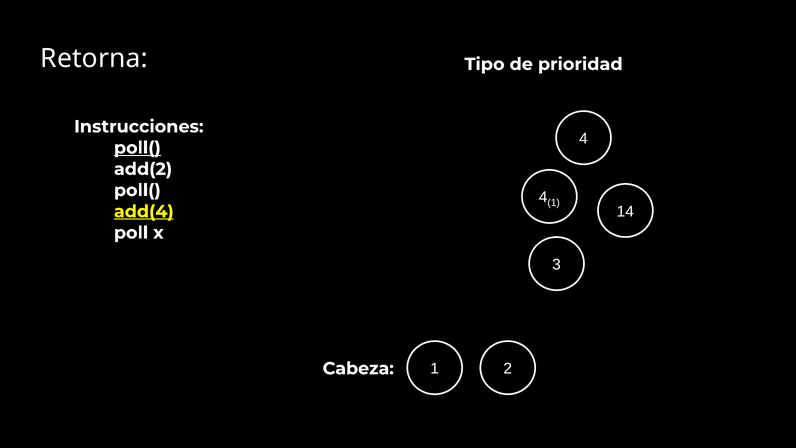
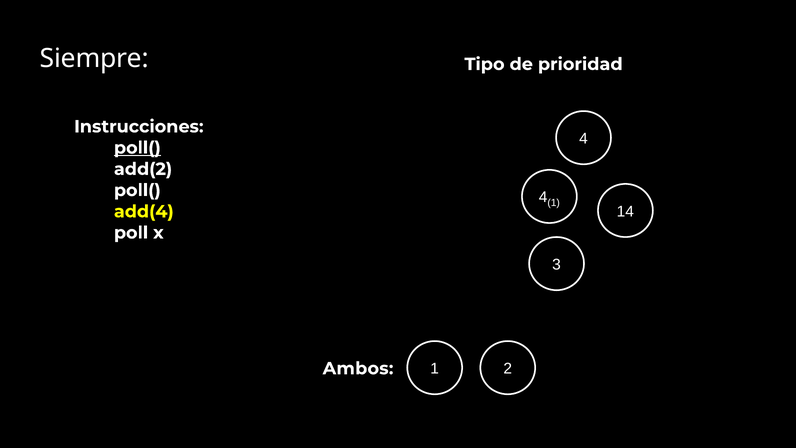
Retorna: Retorna -> Siempre (94, 59)
add(4 underline: present -> none (144, 211)
Cabeza: Cabeza -> Ambos (358, 368)
